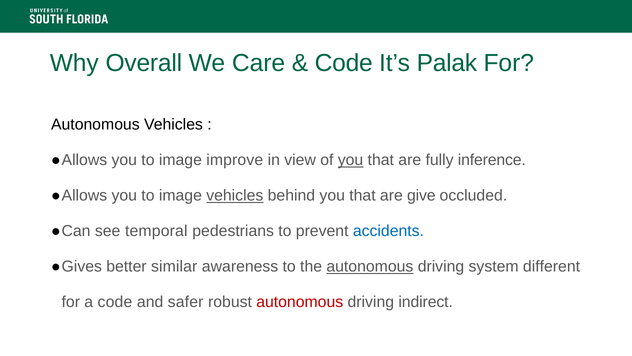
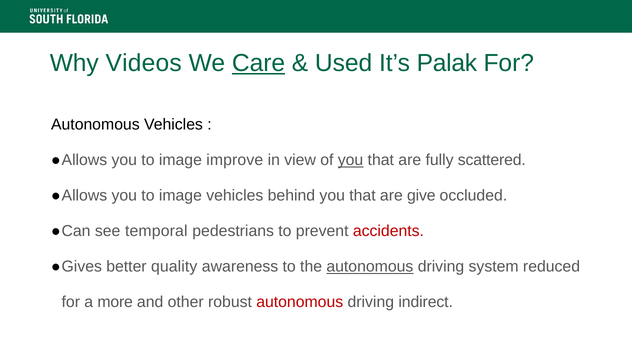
Overall: Overall -> Videos (144, 63)
Care underline: none -> present (259, 63)
Code: Code -> Used (344, 63)
inference: inference -> scattered (492, 160)
vehicles underline: present -> none (235, 195)
accidents colour: blue -> red (388, 231)
similar: similar -> quality (174, 266)
different: different -> reduced (552, 266)
a code: code -> more (115, 302)
safer: safer -> other (186, 302)
